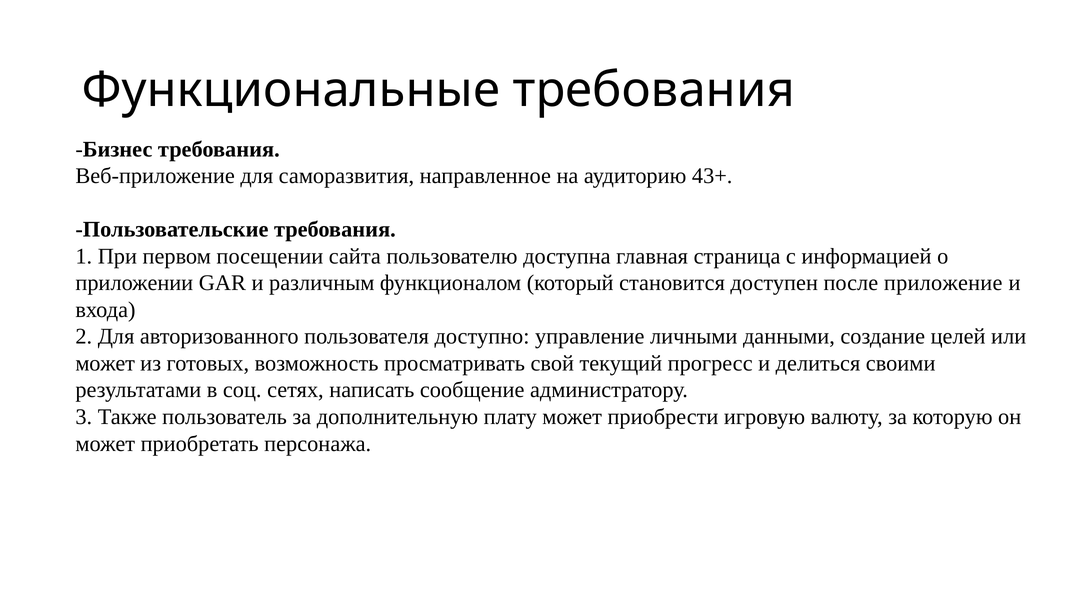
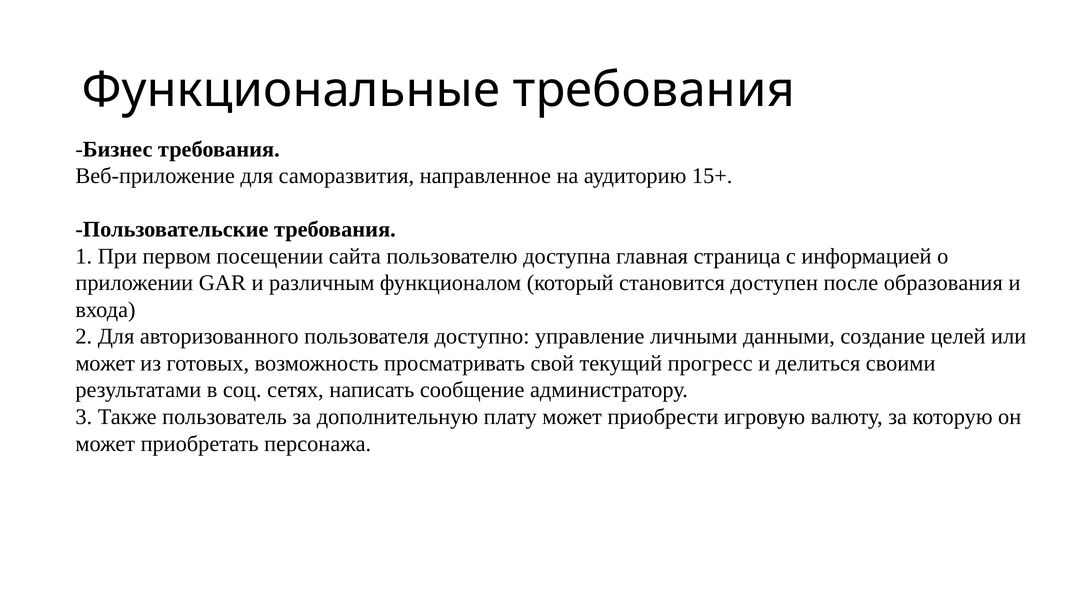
43+: 43+ -> 15+ (712, 176)
приложение: приложение -> образования (943, 283)
